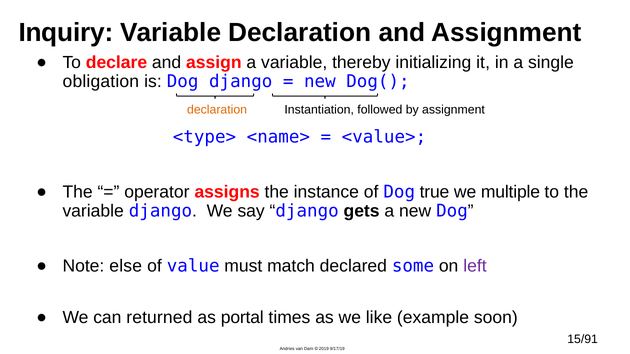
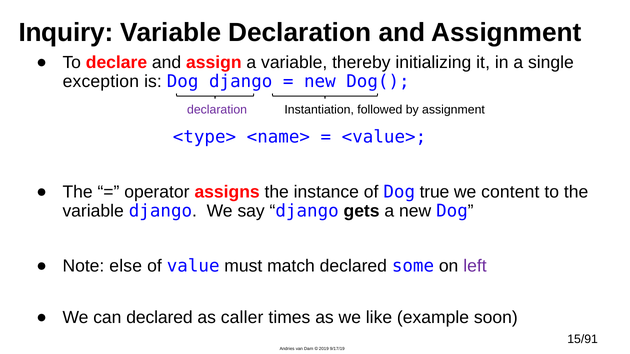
obligation: obligation -> exception (101, 82)
declaration colour: orange -> purple (217, 110)
multiple: multiple -> content (510, 192)
can returned: returned -> declared (159, 318)
portal: portal -> caller (242, 318)
